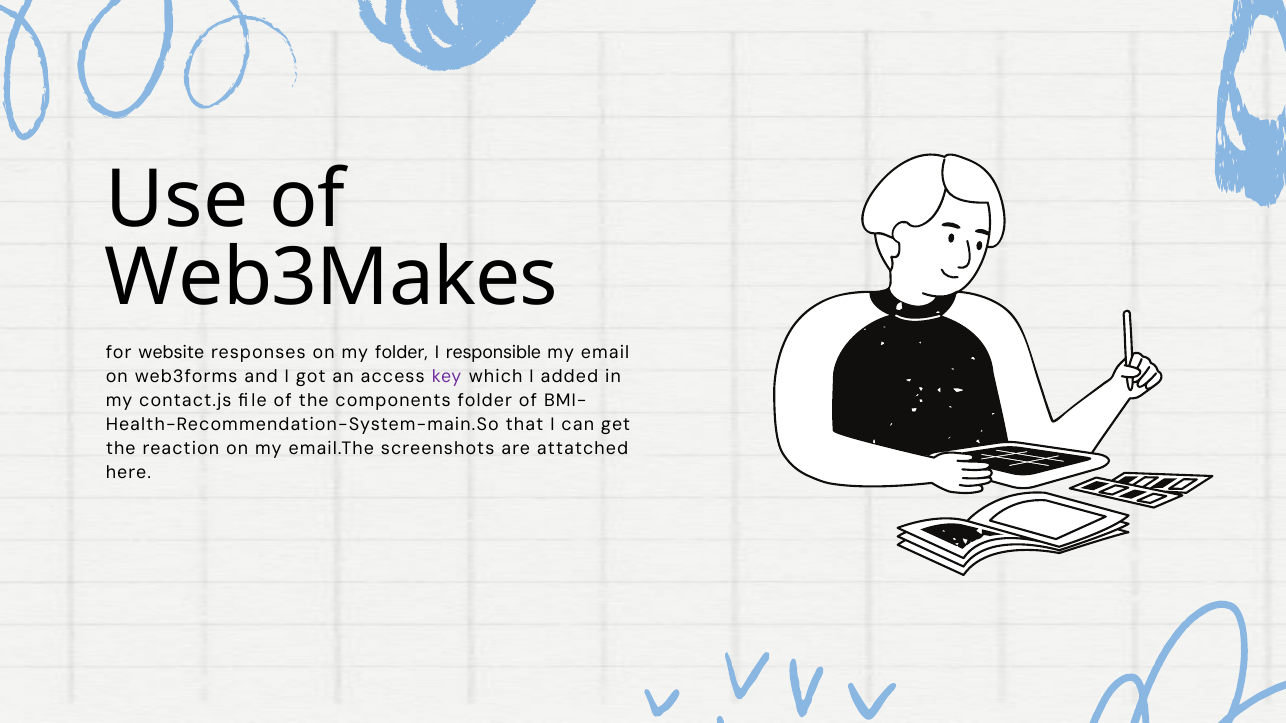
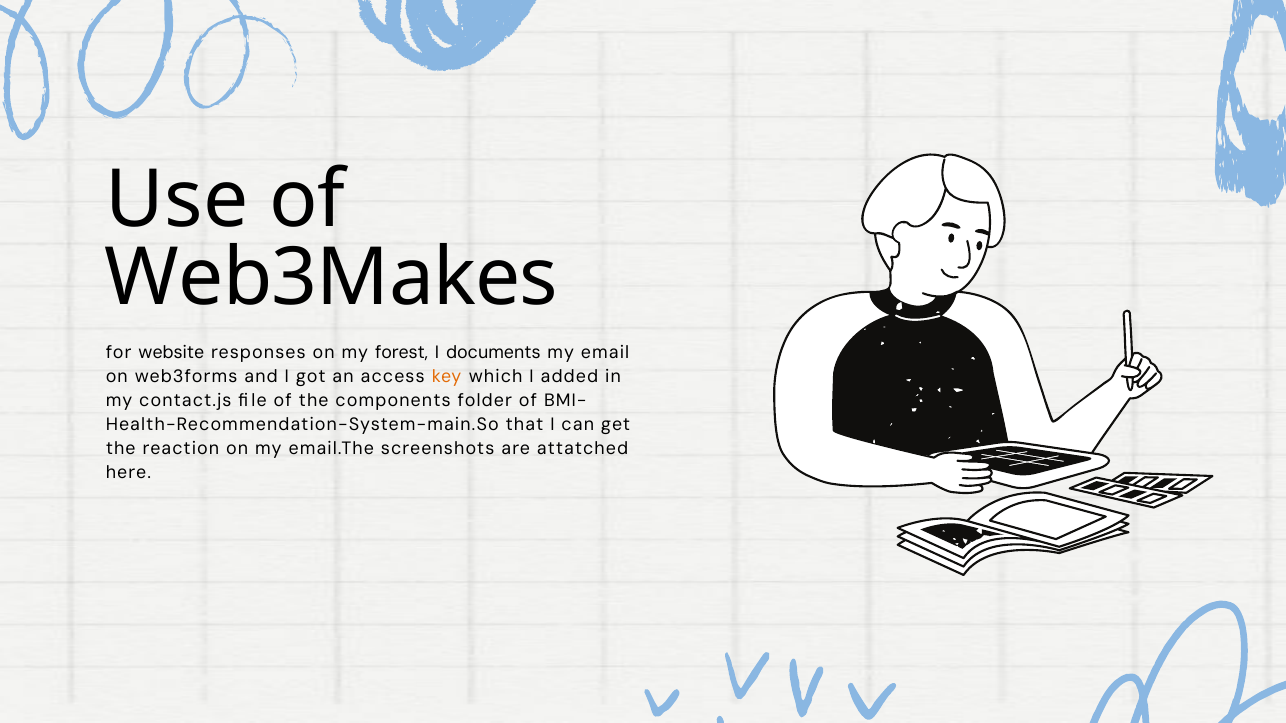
my folder: folder -> forest (402, 353)
responsible: responsible -> documents (493, 353)
key colour: purple -> orange (447, 377)
